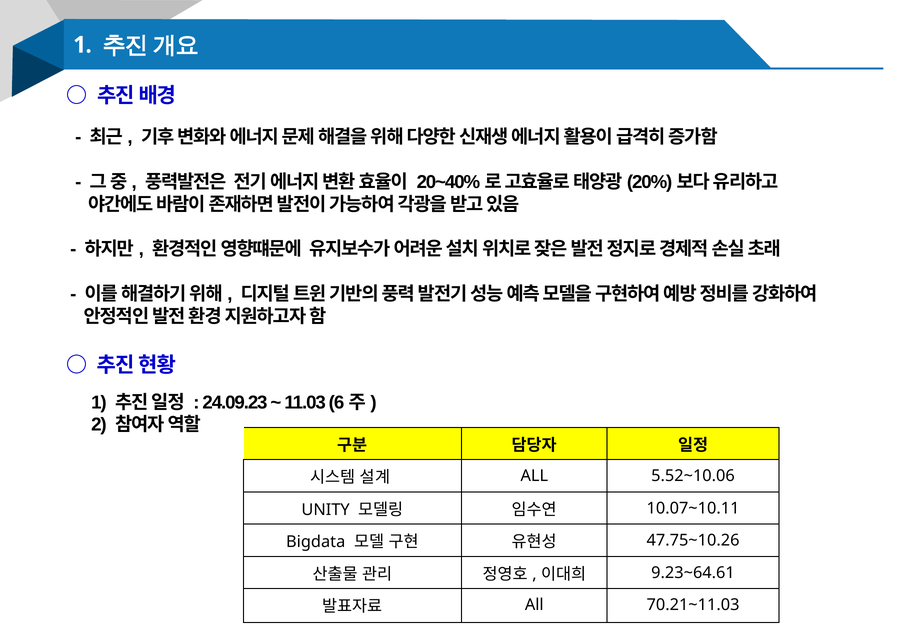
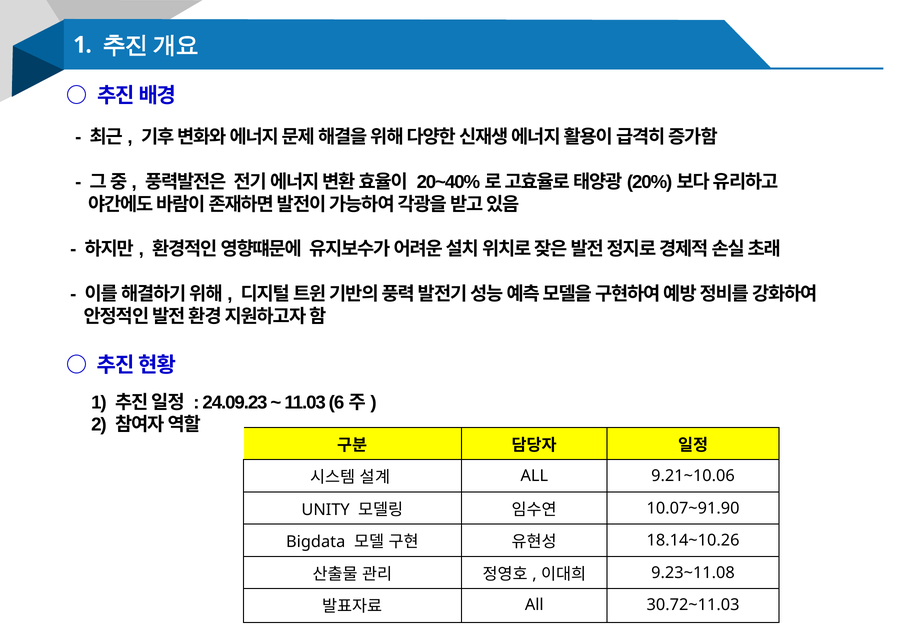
5.52~10.06: 5.52~10.06 -> 9.21~10.06 (693, 476)
10.07~10.11: 10.07~10.11 -> 10.07~91.90 (693, 508)
47.75~10.26: 47.75~10.26 -> 18.14~10.26 (693, 540)
9.23~64.61: 9.23~64.61 -> 9.23~11.08 (693, 573)
70.21~11.03: 70.21~11.03 -> 30.72~11.03 (693, 605)
